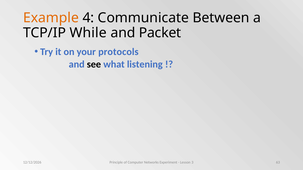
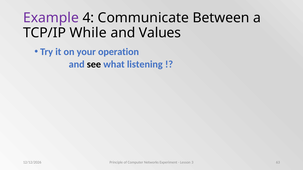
Example colour: orange -> purple (51, 18)
Packet: Packet -> Values (160, 33)
protocols: protocols -> operation (119, 52)
